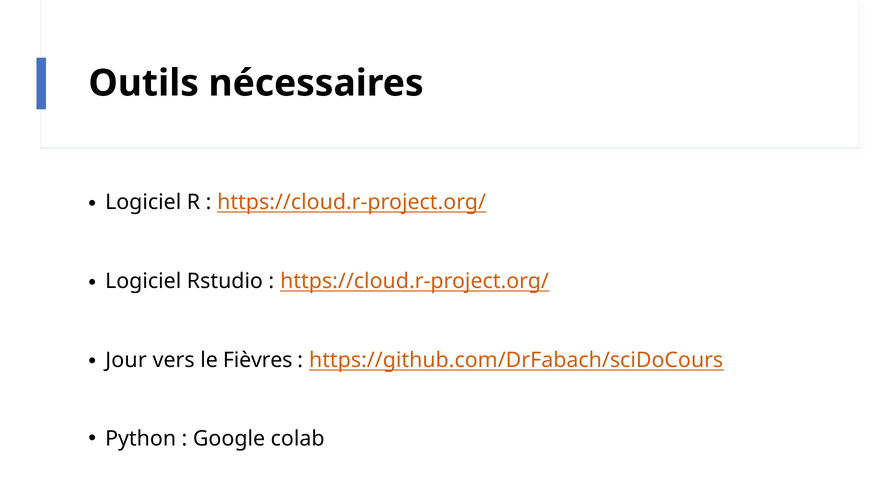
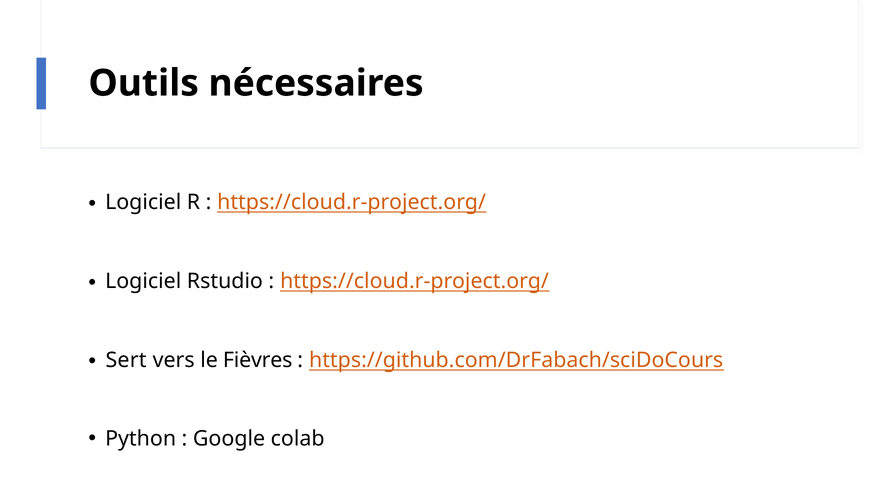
Jour: Jour -> Sert (126, 360)
